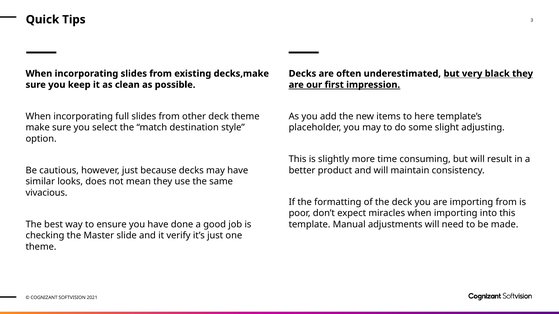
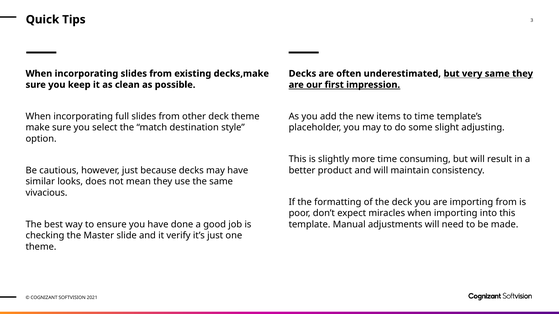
very black: black -> same (497, 74)
to here: here -> time (424, 117)
